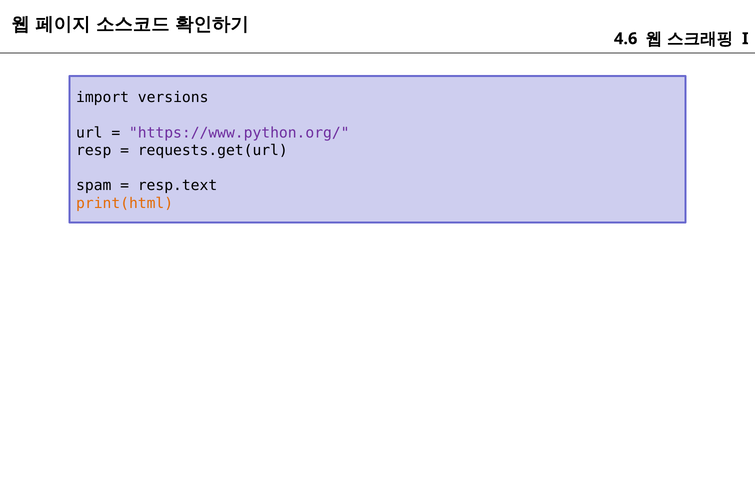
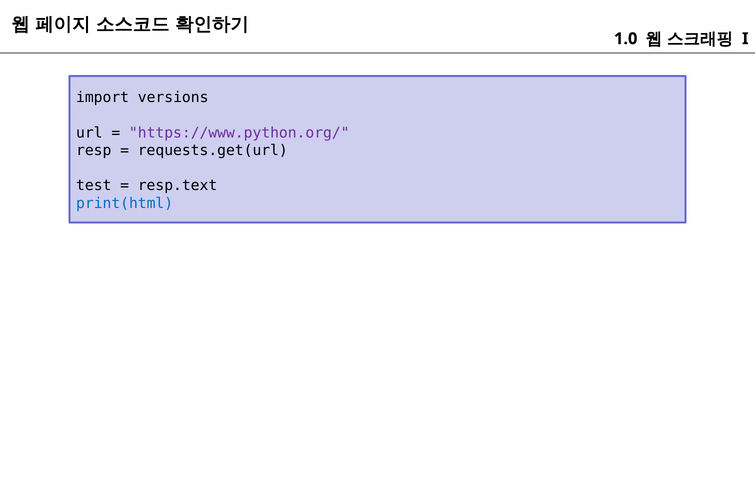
4.6: 4.6 -> 1.0 (626, 39)
spam: spam -> test (94, 186)
print(html colour: orange -> blue (125, 203)
